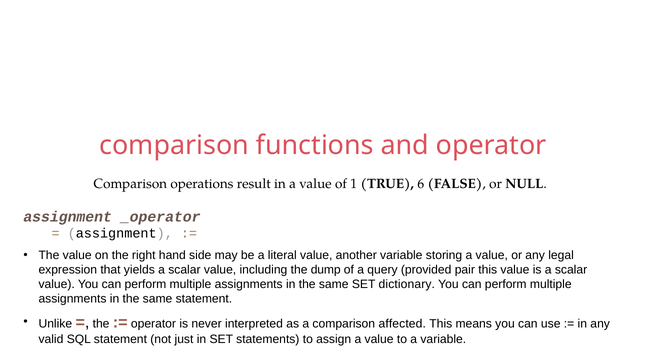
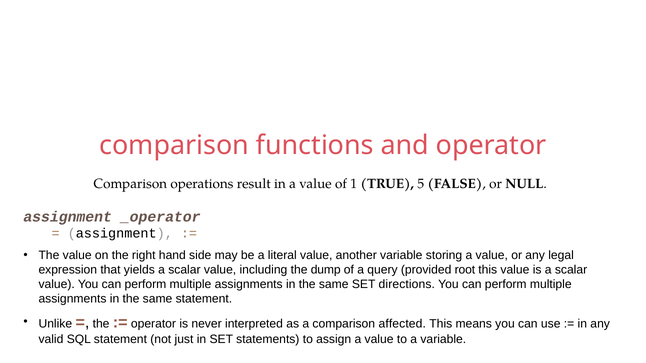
6: 6 -> 5 (421, 184)
pair: pair -> root (465, 270)
dictionary: dictionary -> directions (407, 284)
